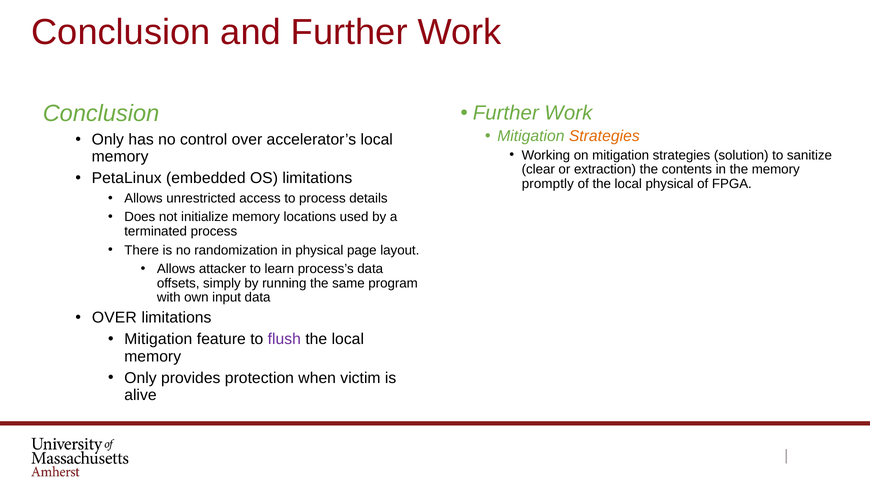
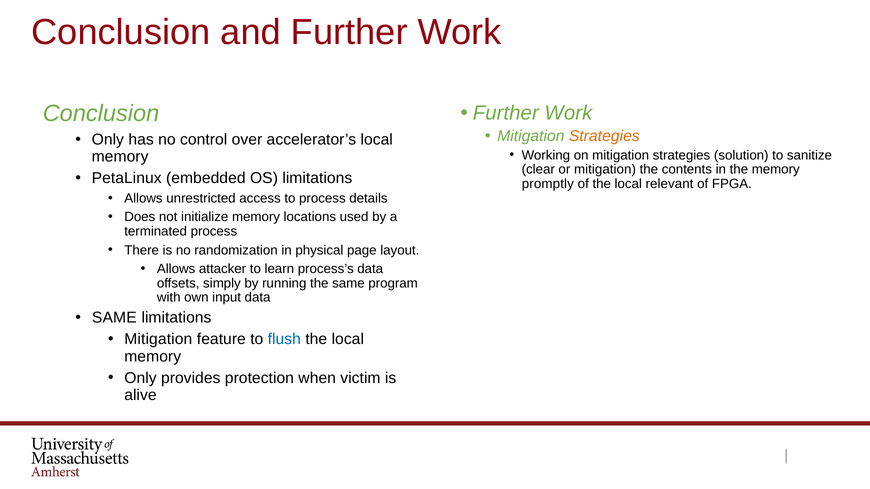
or extraction: extraction -> mitigation (605, 170)
local physical: physical -> relevant (670, 184)
OVER: OVER -> SAME (114, 318)
flush colour: purple -> blue (284, 340)
